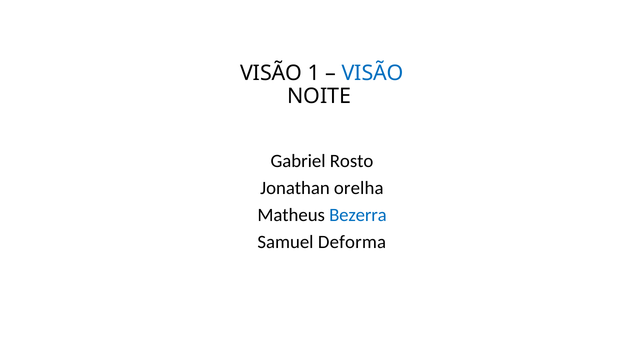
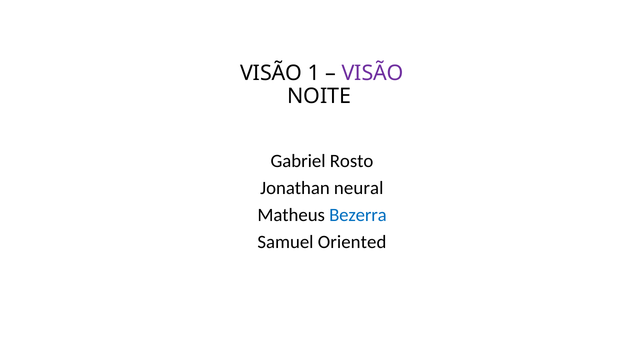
VISÃO colour: blue -> purple (373, 73)
orelha: orelha -> neural (359, 188)
Deforma: Deforma -> Oriented (352, 242)
